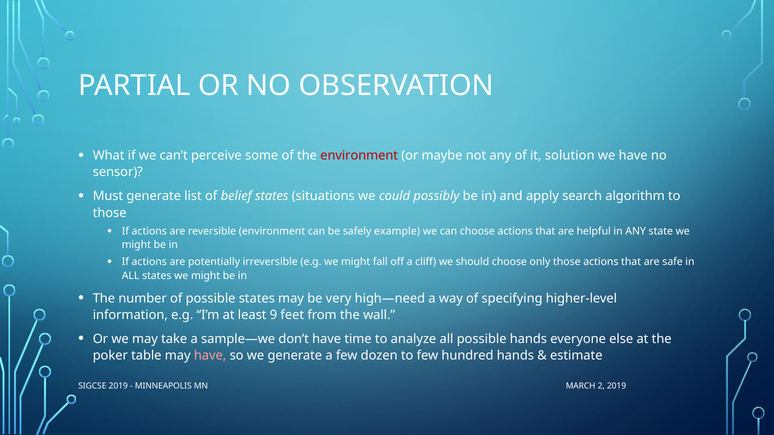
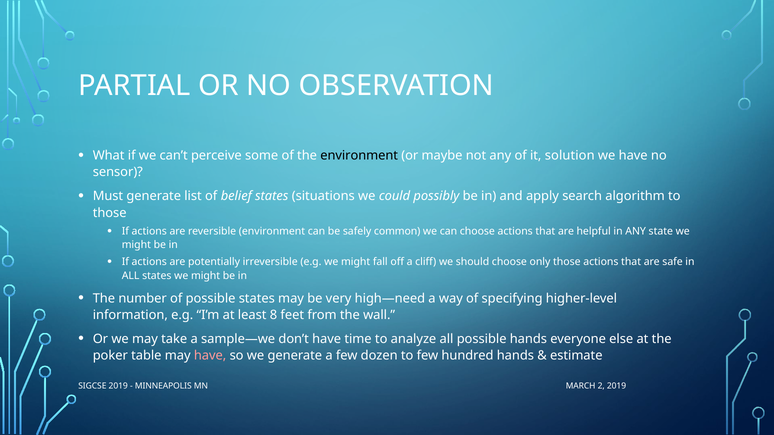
environment colour: red -> black (359, 156)
example: example -> common (397, 231)
9: 9 -> 8 (274, 315)
